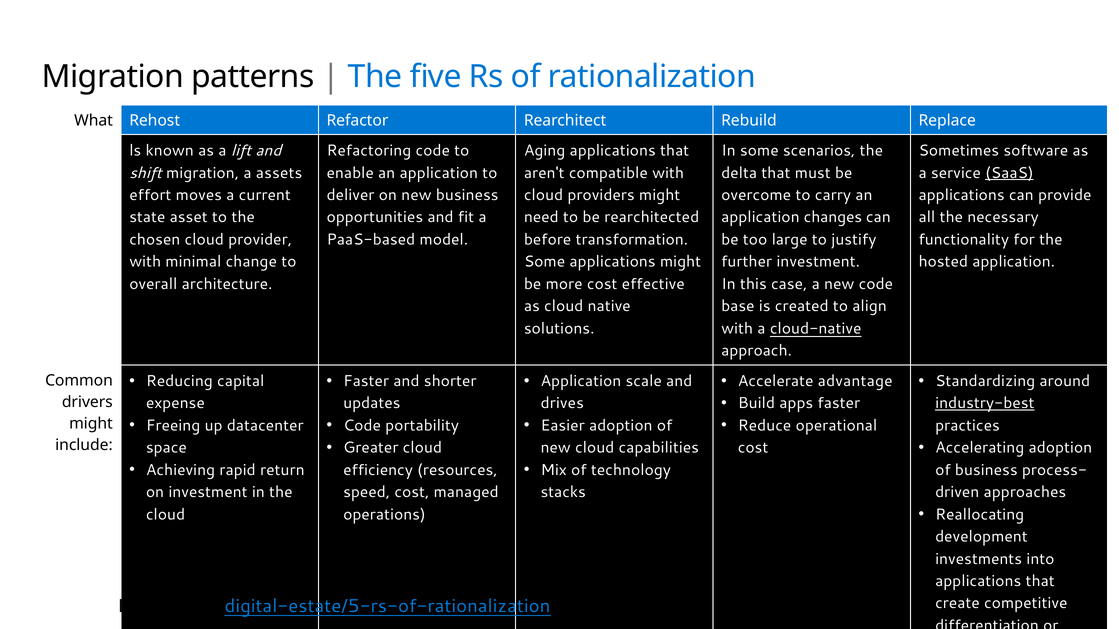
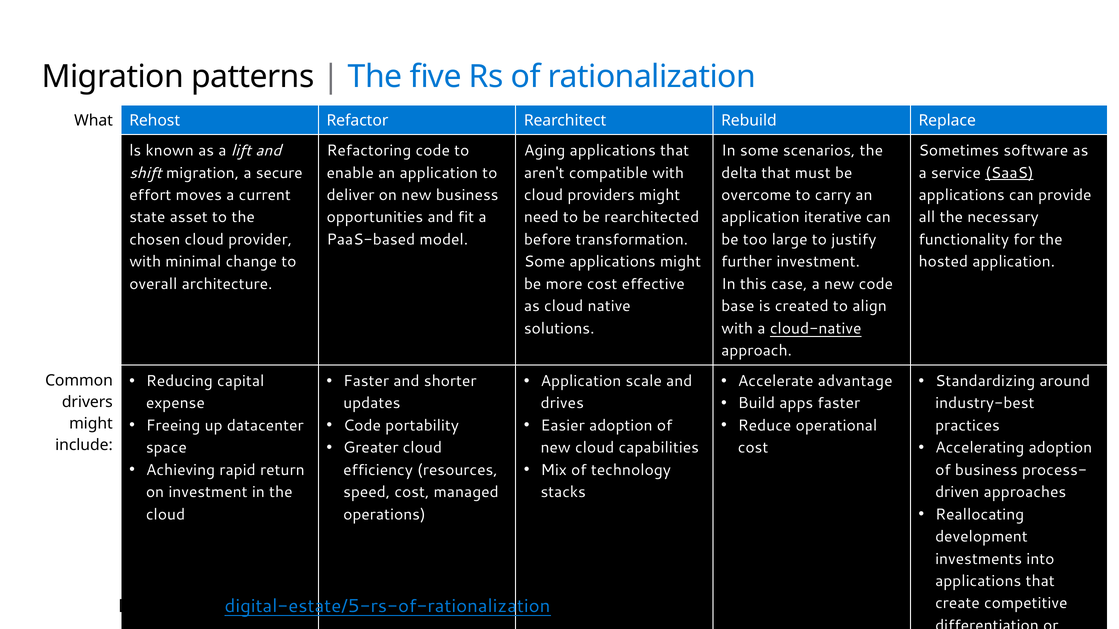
assets: assets -> secure (279, 173)
changes: changes -> iterative (833, 217)
industry-best underline: present -> none (985, 404)
